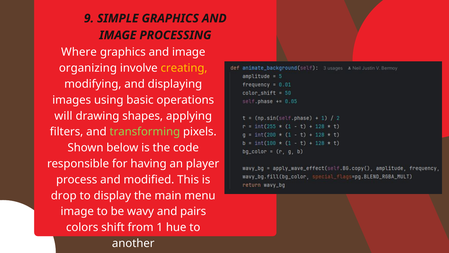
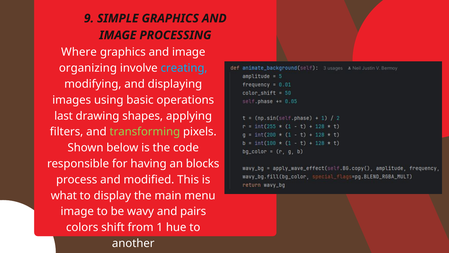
creating colour: yellow -> light blue (184, 68)
will: will -> last (64, 116)
player: player -> blocks (203, 163)
drop: drop -> what (64, 195)
